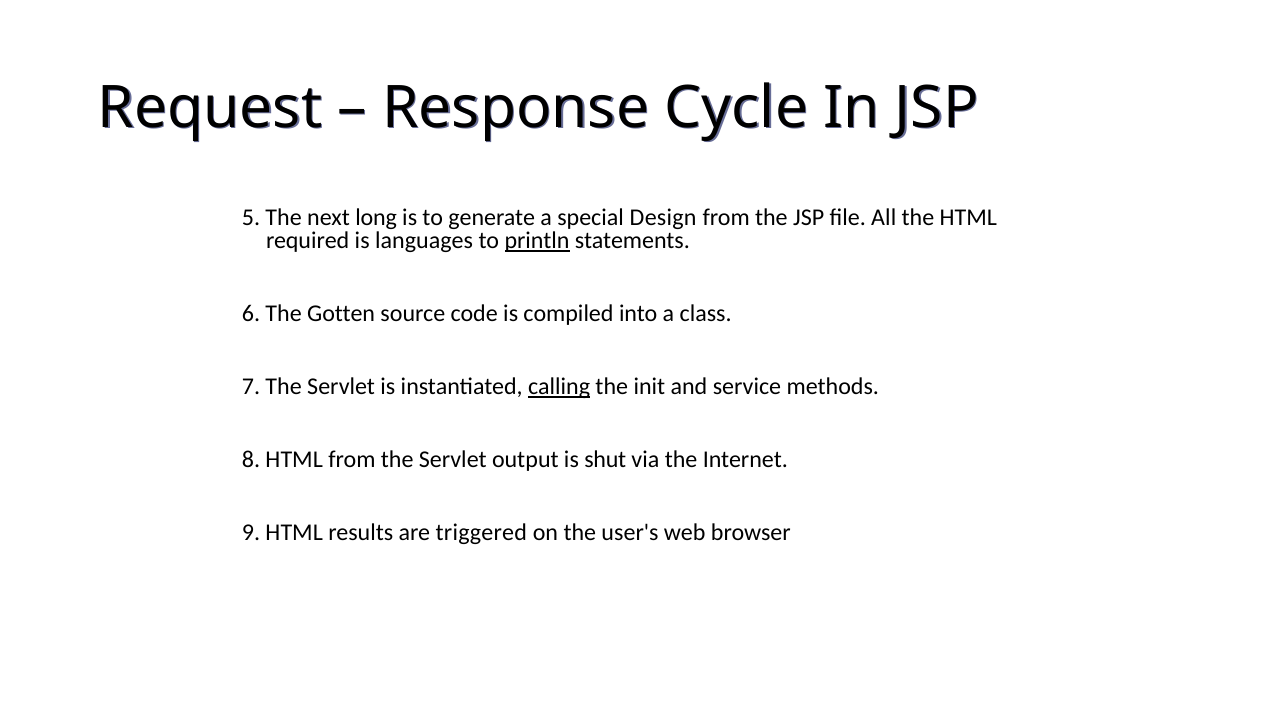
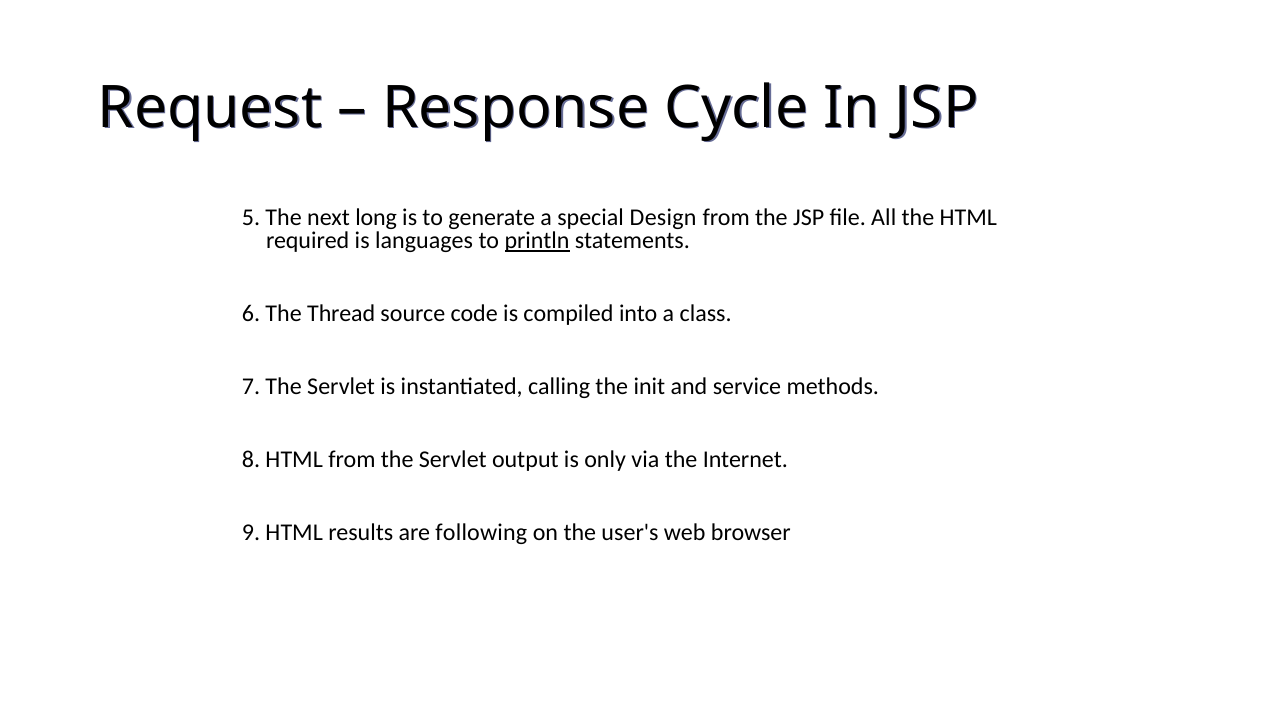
Gotten: Gotten -> Thread (341, 314)
calling underline: present -> none (559, 387)
shut: shut -> only (605, 459)
triggered: triggered -> following (481, 532)
